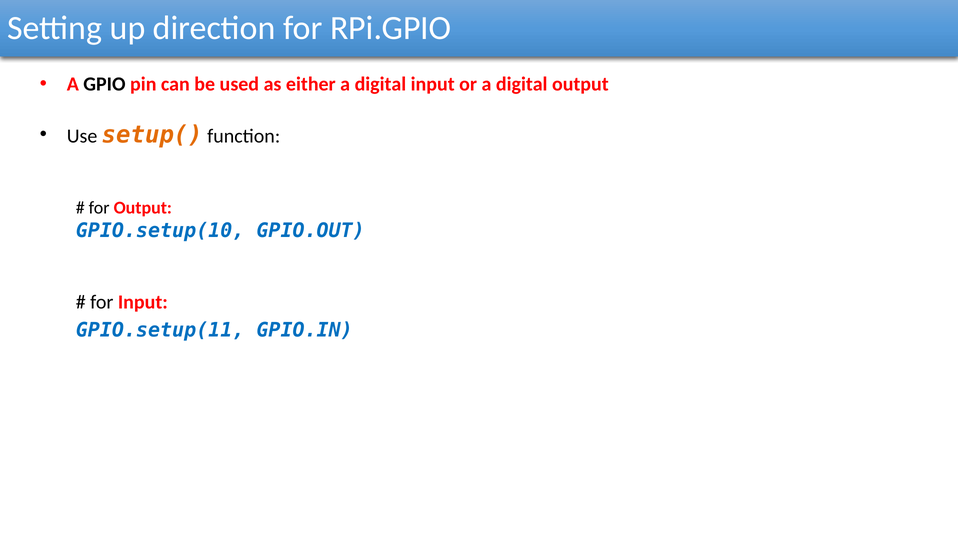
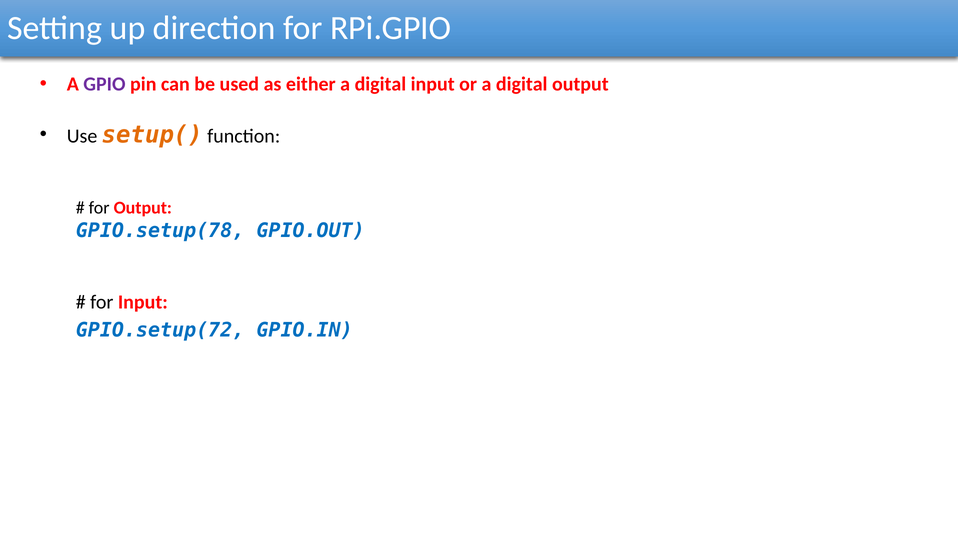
GPIO colour: black -> purple (104, 84)
GPIO.setup(10: GPIO.setup(10 -> GPIO.setup(78 (160, 230)
GPIO.setup(11: GPIO.setup(11 -> GPIO.setup(72 (160, 330)
